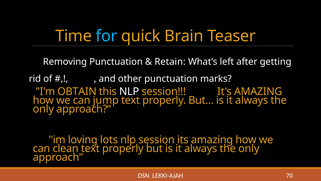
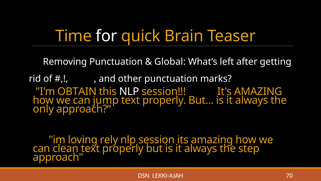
for colour: light blue -> white (107, 36)
Retain: Retain -> Global (170, 62)
lots: lots -> rely (109, 139)
only: only -> step (249, 148)
